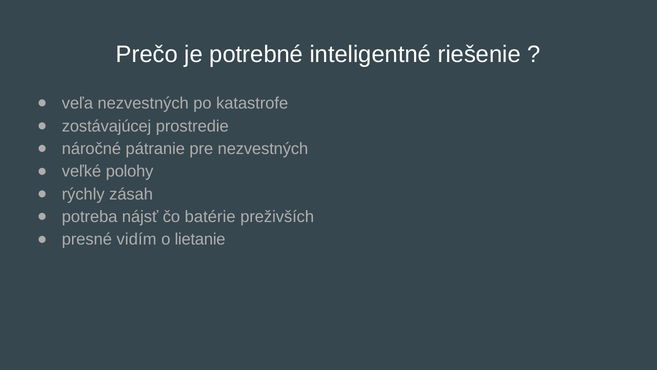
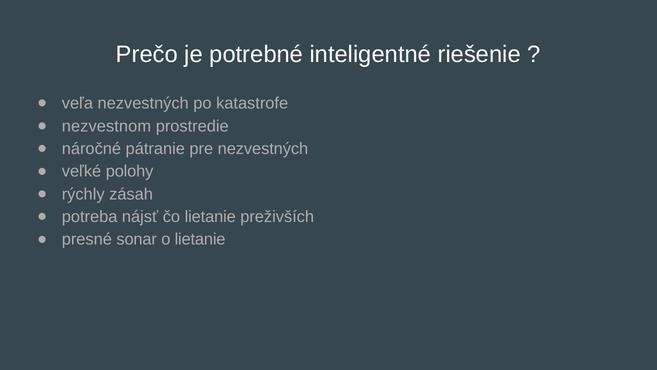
zostávajúcej: zostávajúcej -> nezvestnom (106, 126)
čo batérie: batérie -> lietanie (210, 217)
vidím: vidím -> sonar (137, 239)
